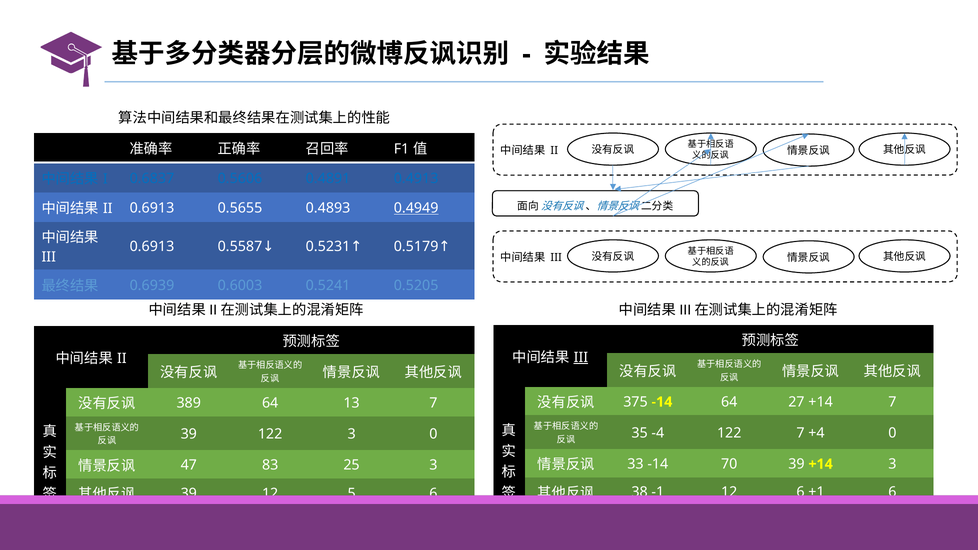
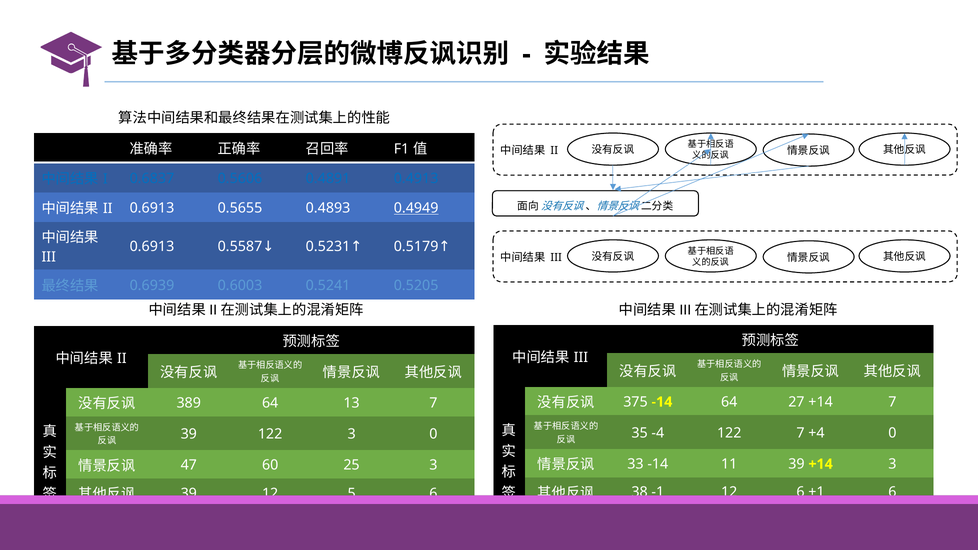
III underline: present -> none (581, 358)
70: 70 -> 11 (729, 464)
83: 83 -> 60 (270, 465)
